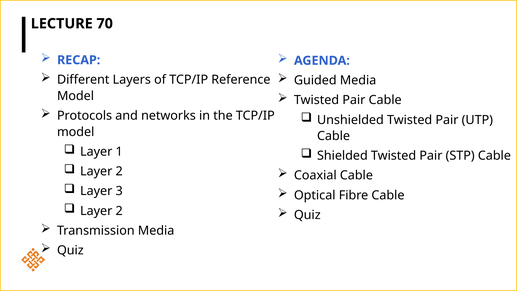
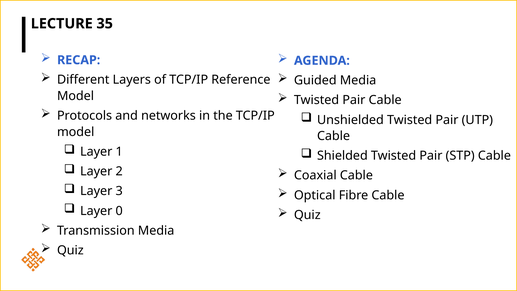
70: 70 -> 35 (105, 24)
2: 2 -> 0 (119, 211)
